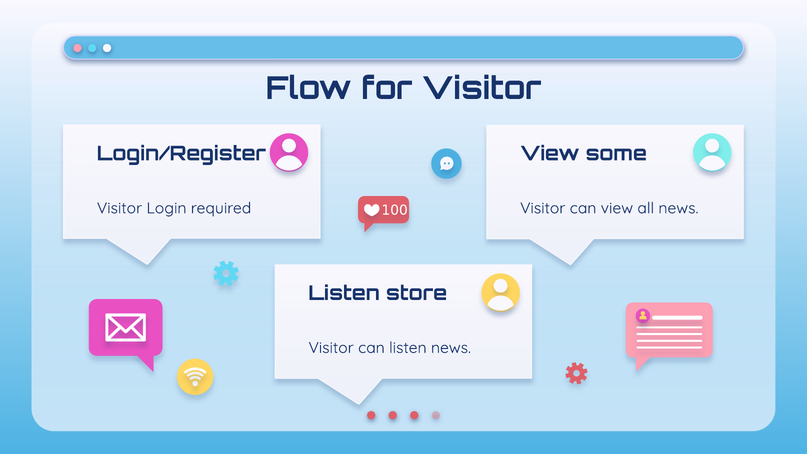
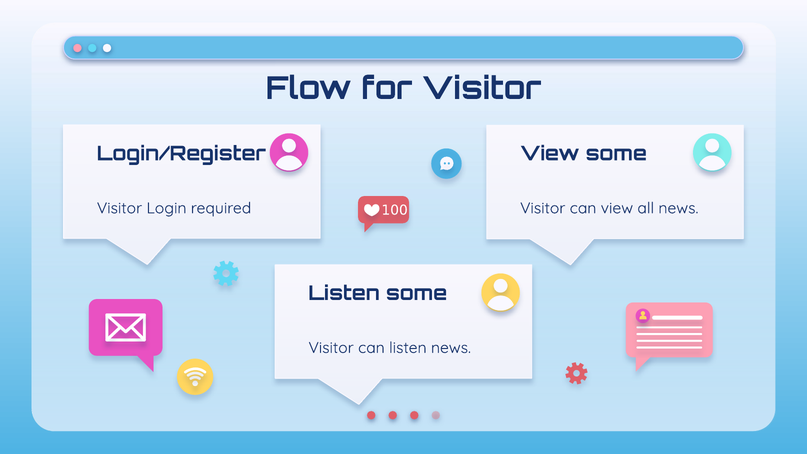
Listen store: store -> some (417, 293)
